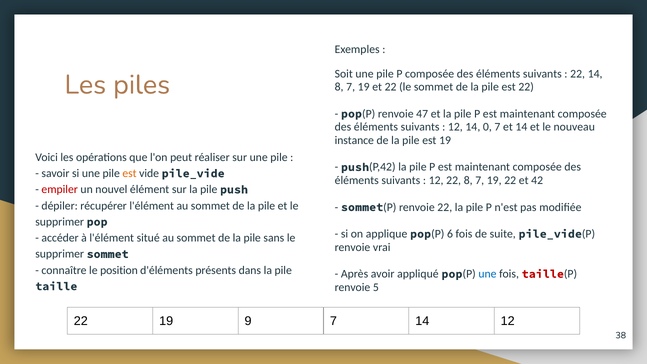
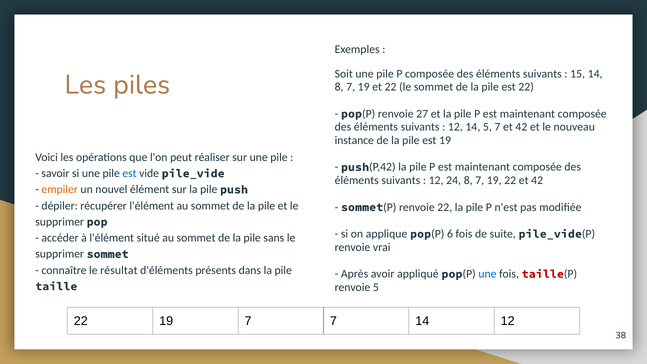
22: 22 -> 15 (578, 74)
47: 47 -> 27 (422, 114)
14 0: 0 -> 5 (487, 127)
7 et 14: 14 -> 42 (521, 127)
est colour: orange -> blue (130, 173)
12 22: 22 -> 24 (454, 180)
empiler colour: red -> orange (60, 190)
position: position -> résultat (119, 270)
19 9: 9 -> 7 (248, 321)
